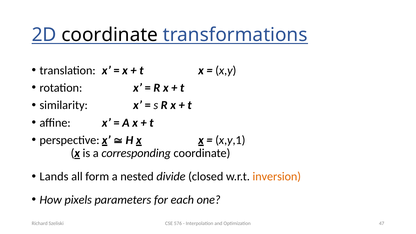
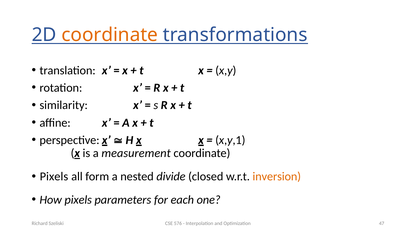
coordinate colour: black -> orange (110, 35)
corresponding: corresponding -> measurement (136, 153)
Lands: Lands -> Pixels (54, 177)
